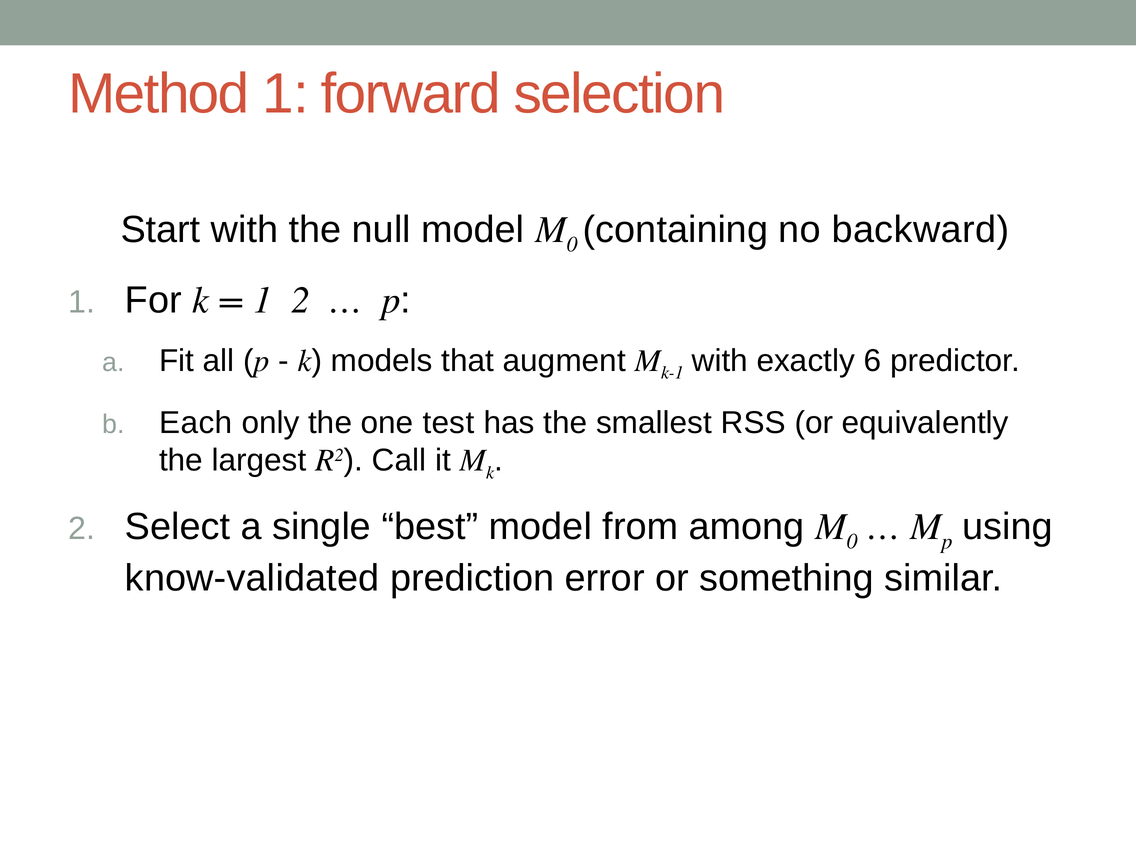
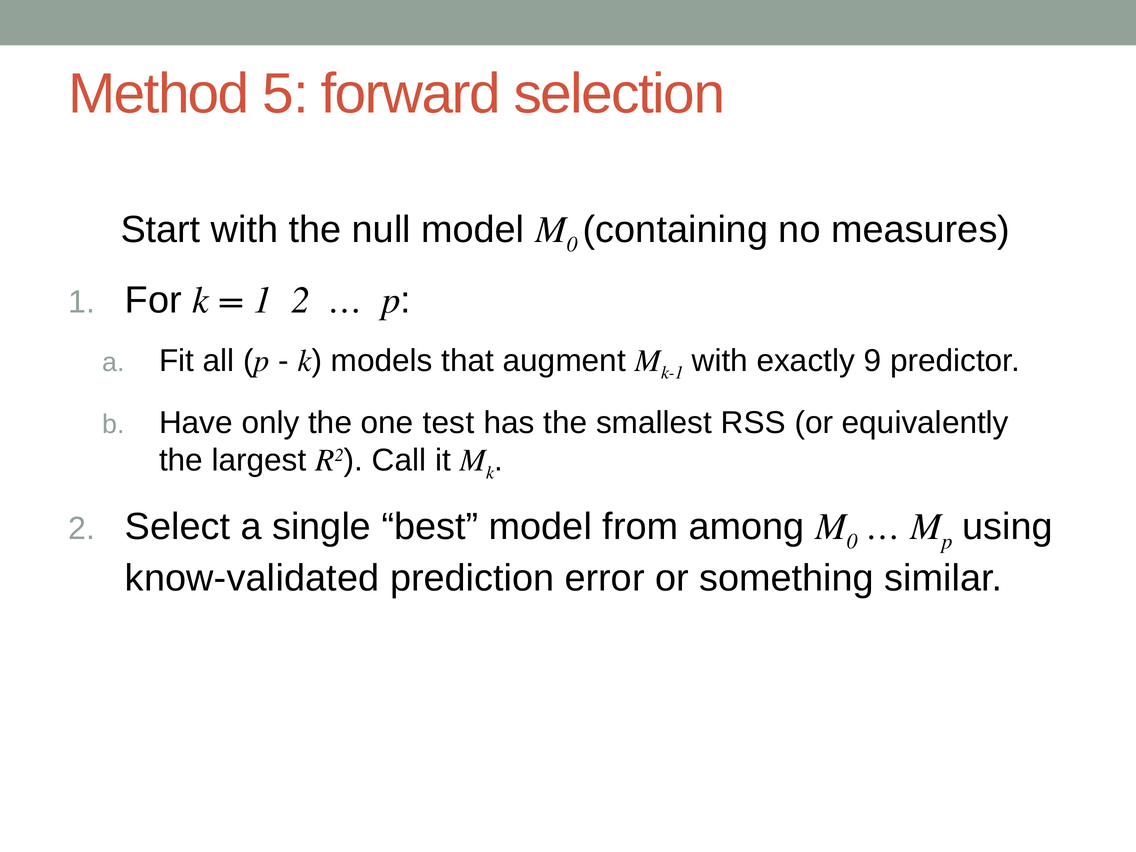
Method 1: 1 -> 5 (285, 94)
backward: backward -> measures (921, 230)
6: 6 -> 9 (872, 361)
Each: Each -> Have (196, 423)
